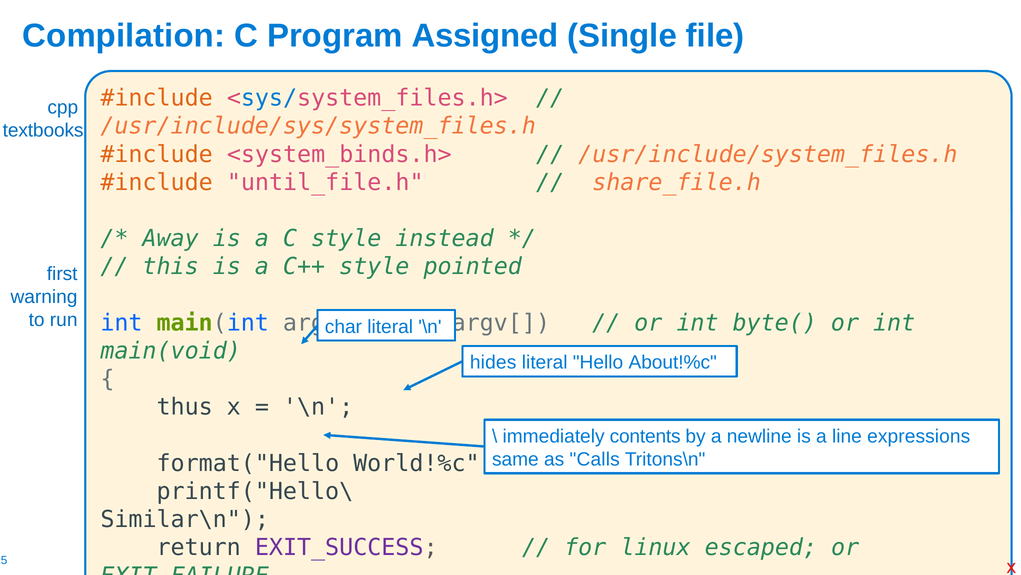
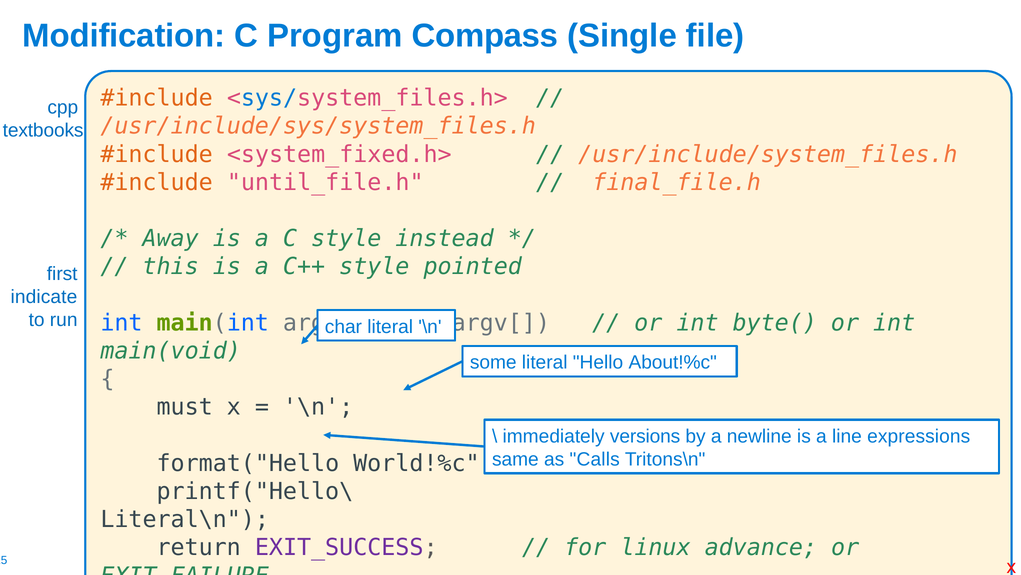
Compilation: Compilation -> Modification (124, 36)
Assigned: Assigned -> Compass (485, 36)
<system_binds.h>: <system_binds.h> -> <system_fixed.h> (339, 154)
share_file.h: share_file.h -> final_file.h (677, 182)
warning: warning -> indicate (44, 297)
hides: hides -> some (493, 362)
thus: thus -> must (185, 407)
contents: contents -> versions (645, 436)
Similar\n: Similar\n -> Literal\n (185, 519)
escaped: escaped -> advance (761, 547)
